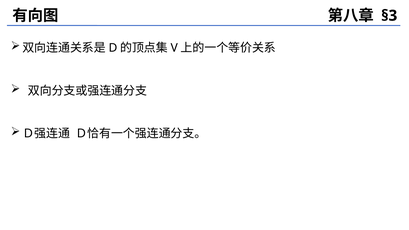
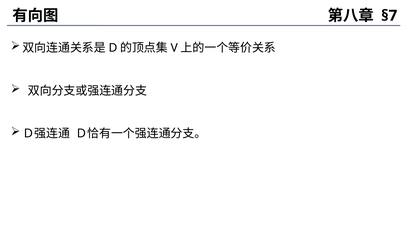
§3: §3 -> §7 (389, 16)
